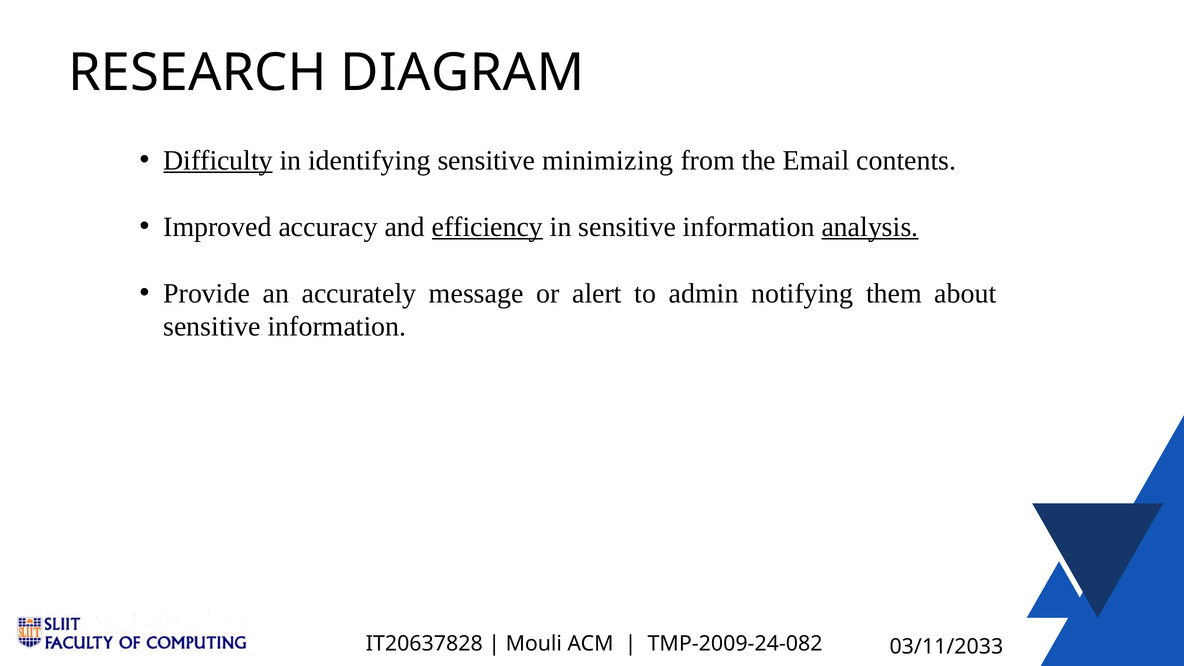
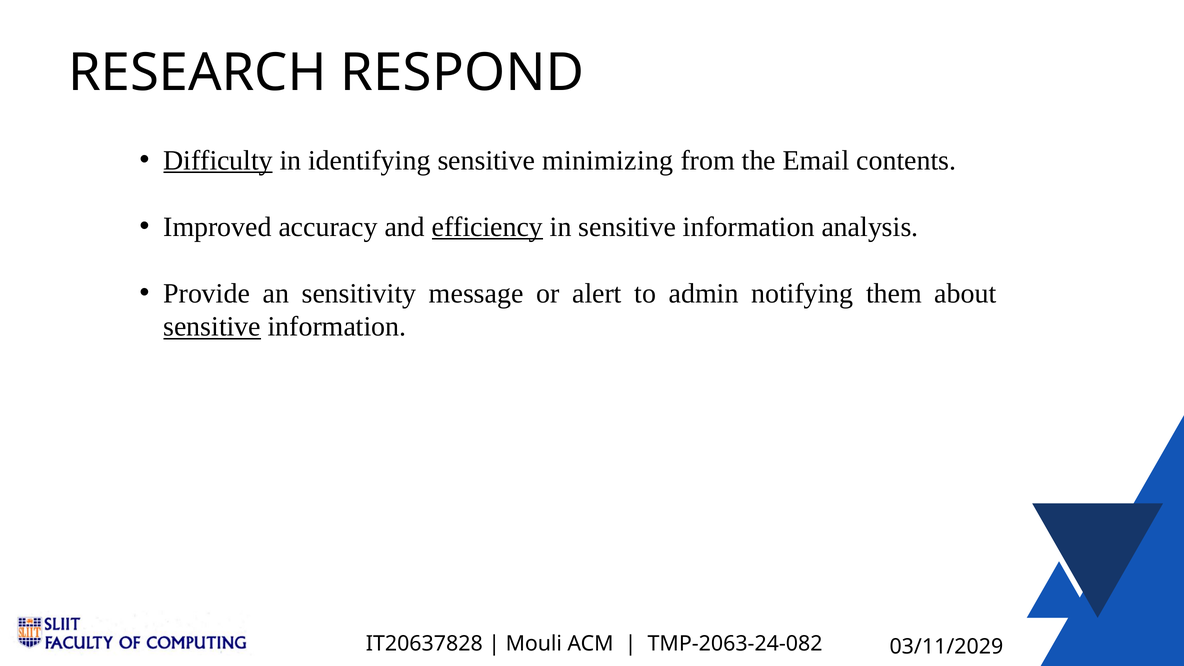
DIAGRAM: DIAGRAM -> RESPOND (462, 73)
analysis underline: present -> none (870, 227)
accurately: accurately -> sensitivity (359, 293)
sensitive underline: none -> present (212, 327)
TMP-2009-24-082: TMP-2009-24-082 -> TMP-2063-24-082 (735, 644)
03/11/2033: 03/11/2033 -> 03/11/2029 (946, 647)
